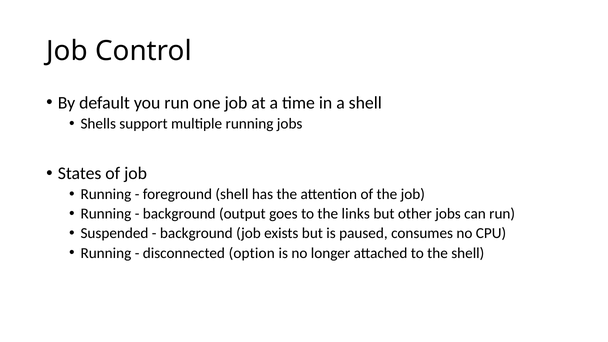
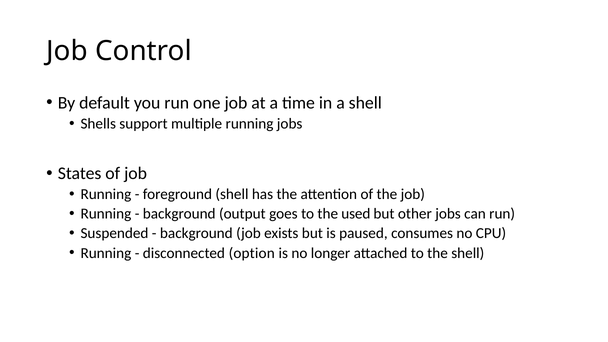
links: links -> used (356, 214)
